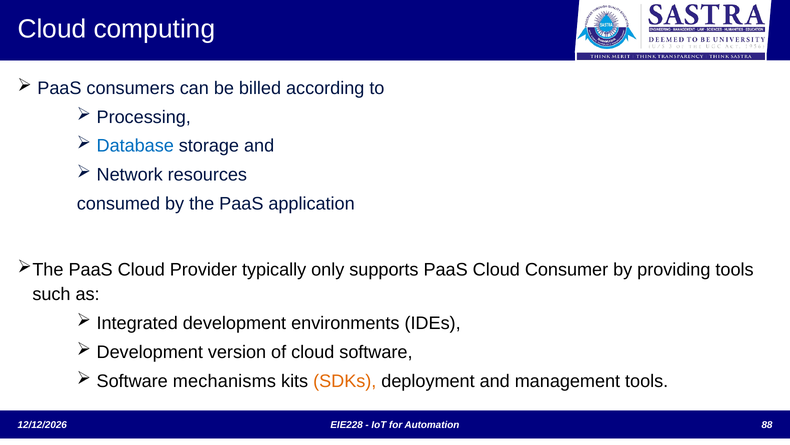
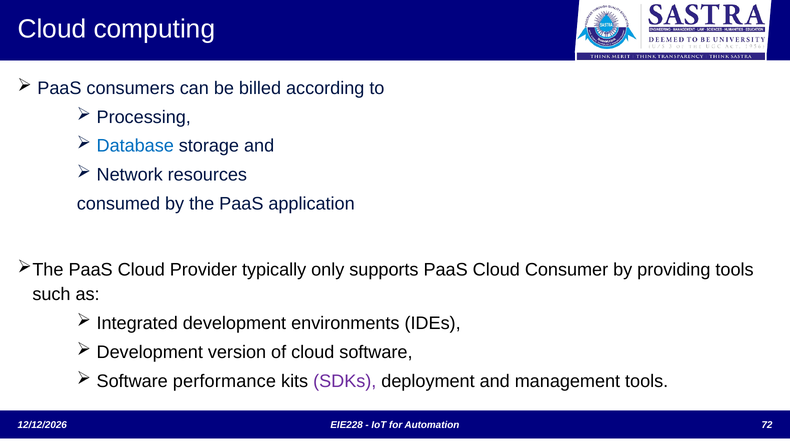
mechanisms: mechanisms -> performance (224, 381)
SDKs colour: orange -> purple (345, 381)
88: 88 -> 72 (767, 424)
